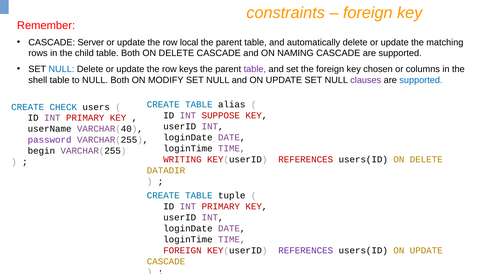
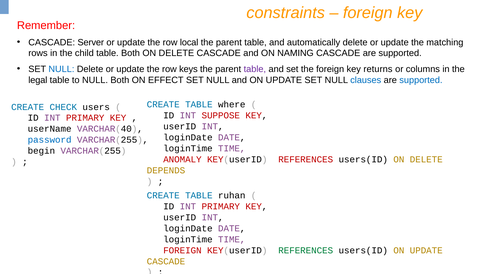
chosen: chosen -> returns (378, 69)
shell: shell -> legal (38, 80)
MODIFY: MODIFY -> EFFECT (166, 80)
clauses colour: purple -> blue (366, 80)
alias: alias -> where (232, 105)
password colour: purple -> blue (50, 140)
WRITING: WRITING -> ANOMALY (182, 159)
DATADIR: DATADIR -> DEPENDS (166, 170)
tuple: tuple -> ruhan (232, 196)
REFERENCES colour: purple -> green (306, 250)
